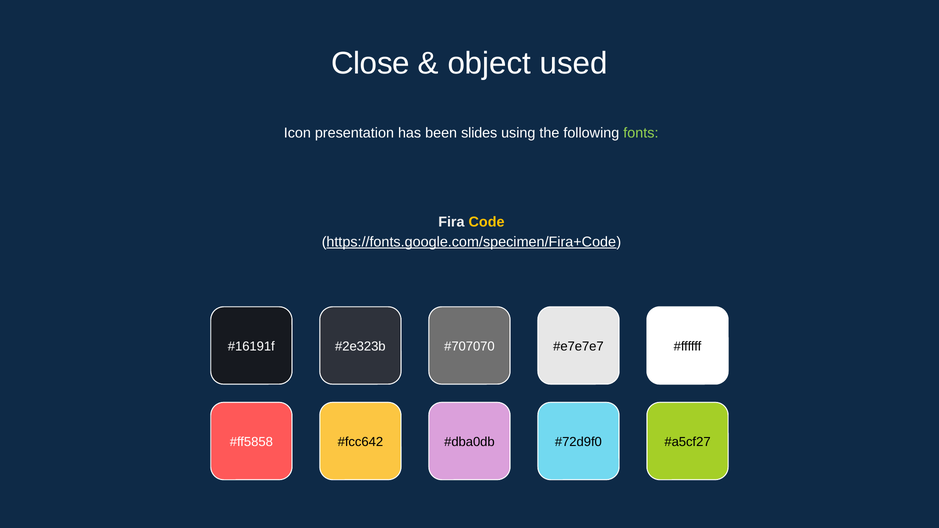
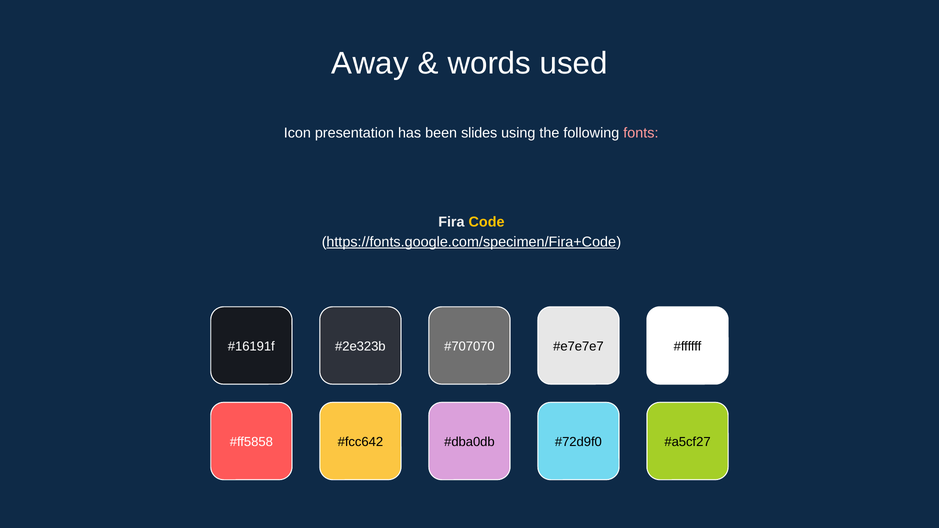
Close: Close -> Away (370, 64)
object: object -> words (489, 64)
fonts colour: light green -> pink (641, 133)
